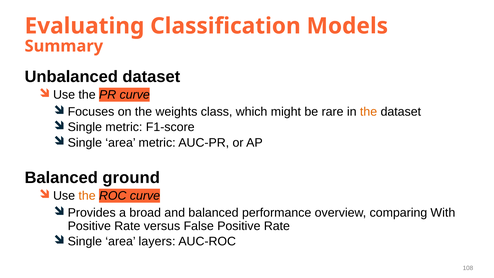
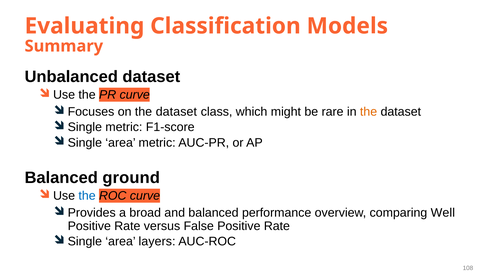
on the weights: weights -> dataset (176, 112)
the colour: orange -> blue (87, 196)
With: With -> Well (443, 213)
